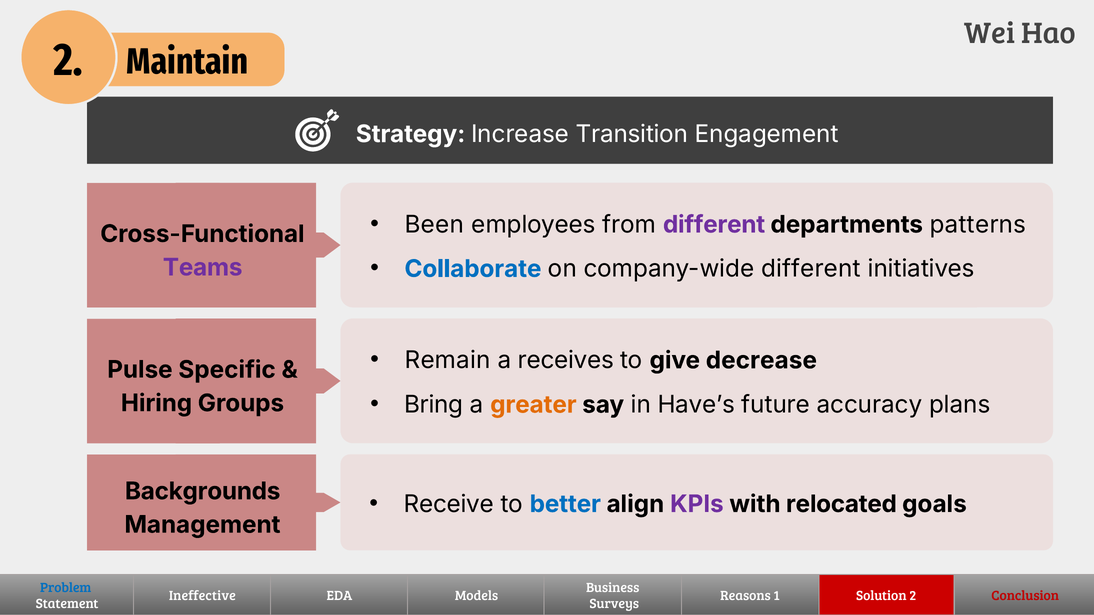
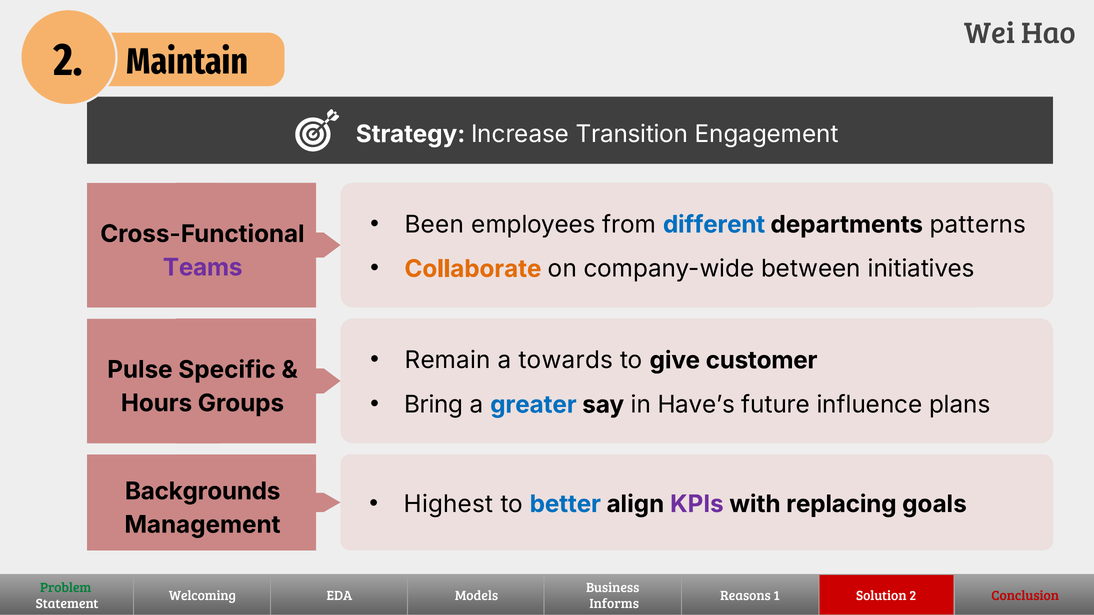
different colour: purple -> blue (714, 225)
Collaborate colour: blue -> orange (473, 269)
company-wide different: different -> between (811, 269)
receives: receives -> towards (566, 361)
decrease: decrease -> customer (762, 361)
greater colour: orange -> blue (533, 405)
accuracy: accuracy -> influence (870, 405)
Hiring: Hiring -> Hours (156, 403)
Receive: Receive -> Highest (449, 504)
relocated: relocated -> replacing (841, 504)
Problem colour: blue -> green (66, 588)
Ineffective: Ineffective -> Welcoming (202, 596)
Surveys: Surveys -> Informs (614, 604)
